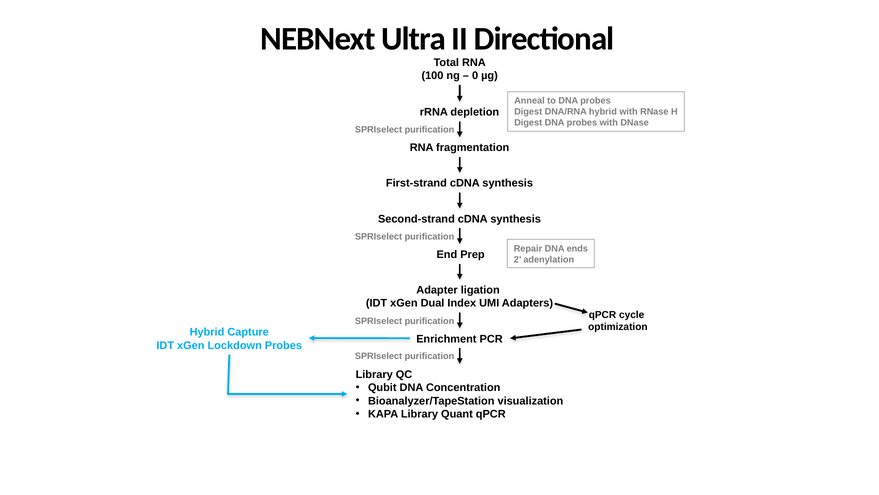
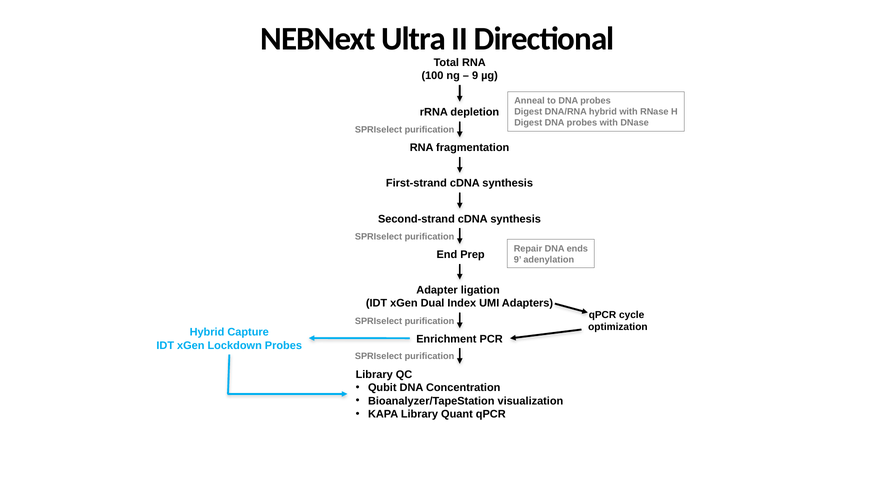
0: 0 -> 9 (475, 76)
2: 2 -> 9 (518, 259)
